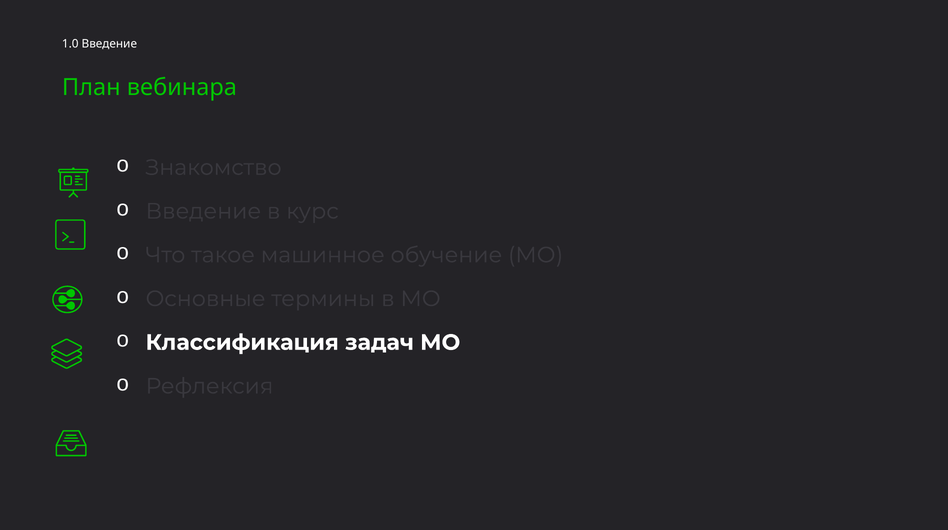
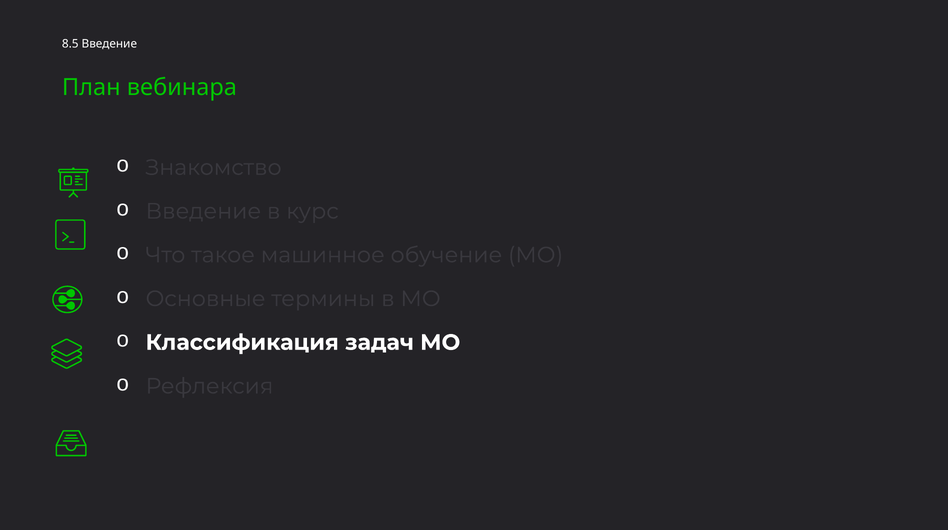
1.0: 1.0 -> 8.5 (70, 44)
